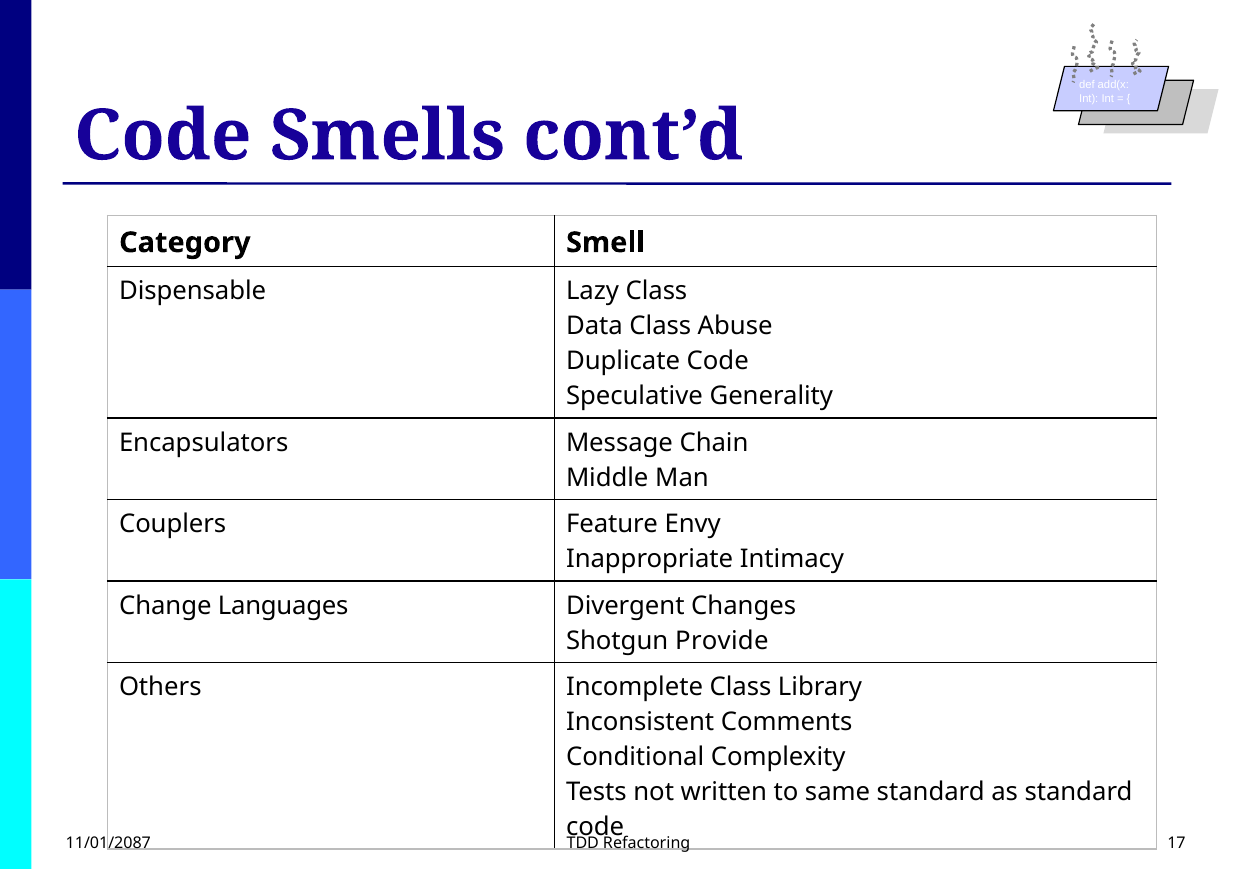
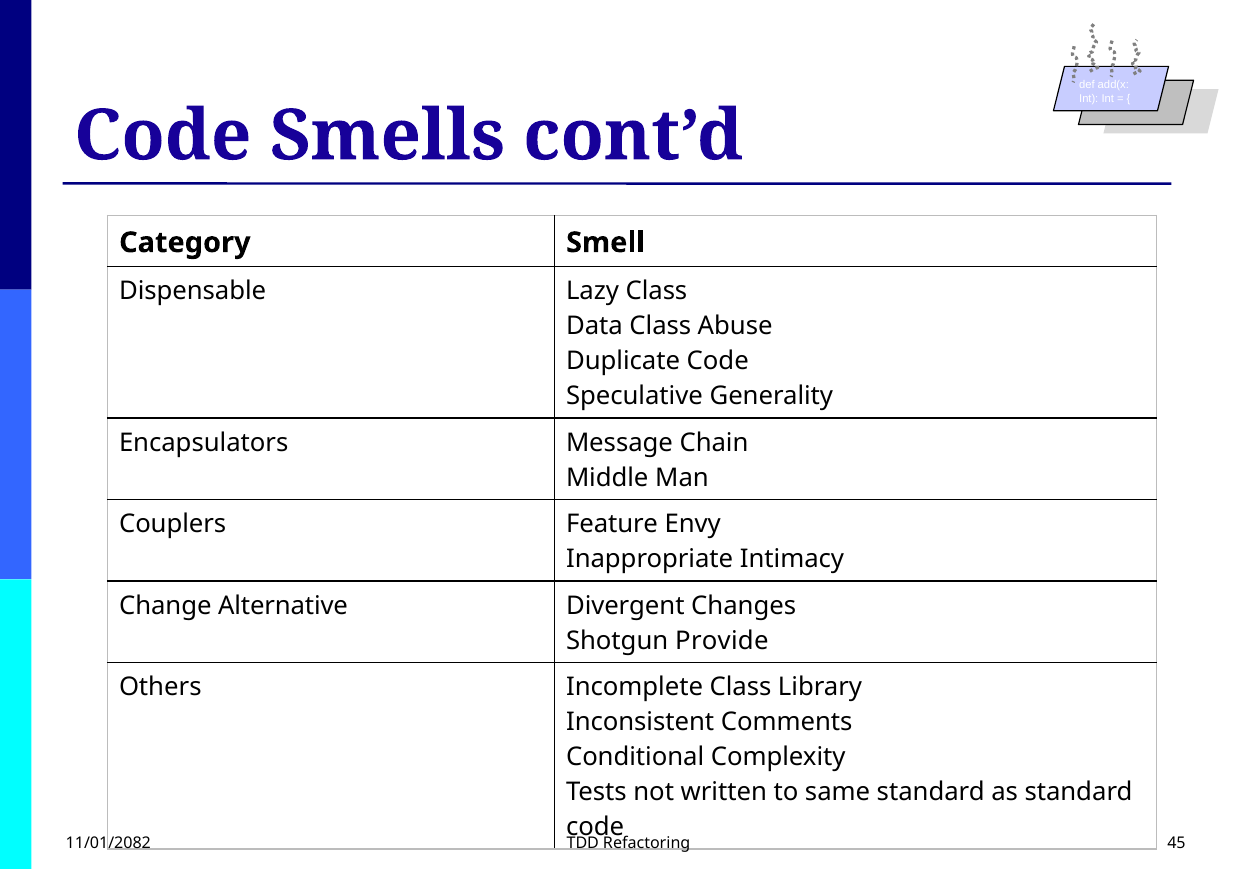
Languages: Languages -> Alternative (283, 606)
11/01/2087: 11/01/2087 -> 11/01/2082 (108, 843)
17: 17 -> 45 (1176, 843)
